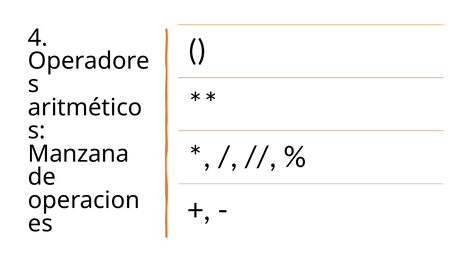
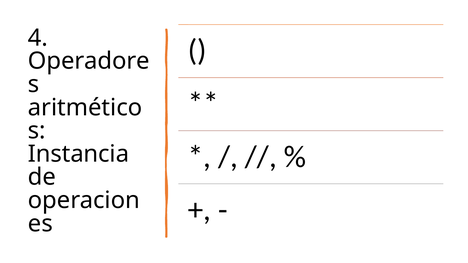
Manzana: Manzana -> Instancia (79, 154)
